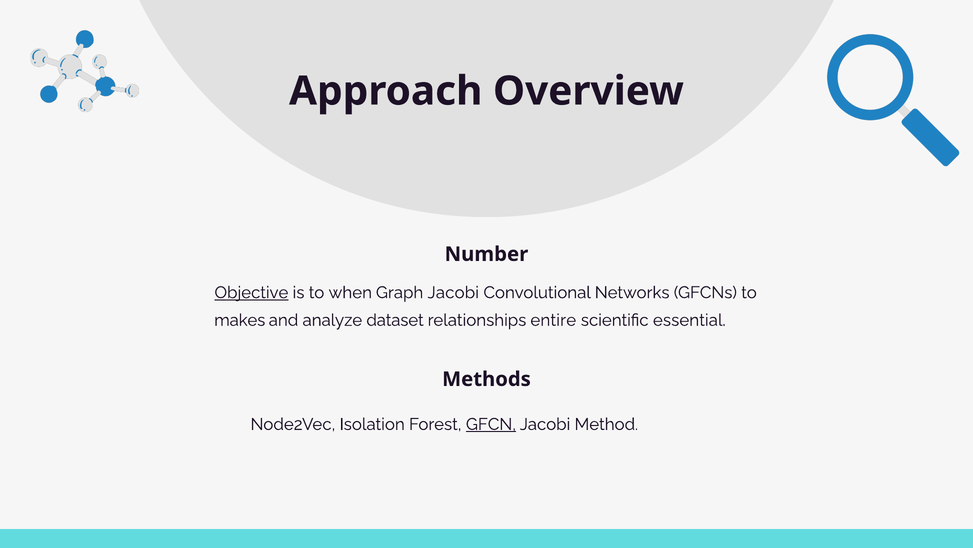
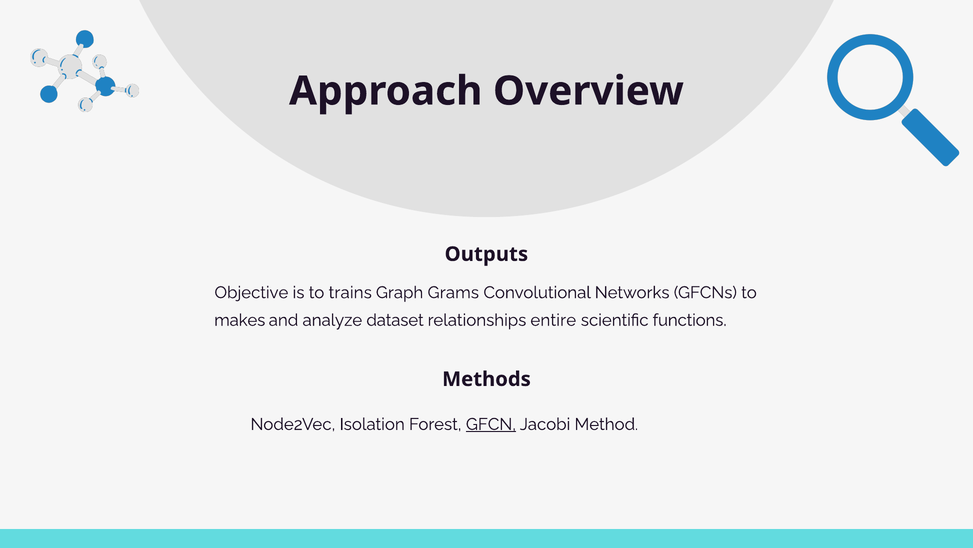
Number: Number -> Outputs (486, 254)
Objective underline: present -> none (251, 292)
when: when -> trains (350, 292)
Graph Jacobi: Jacobi -> Grams (453, 292)
essential: essential -> functions (689, 320)
